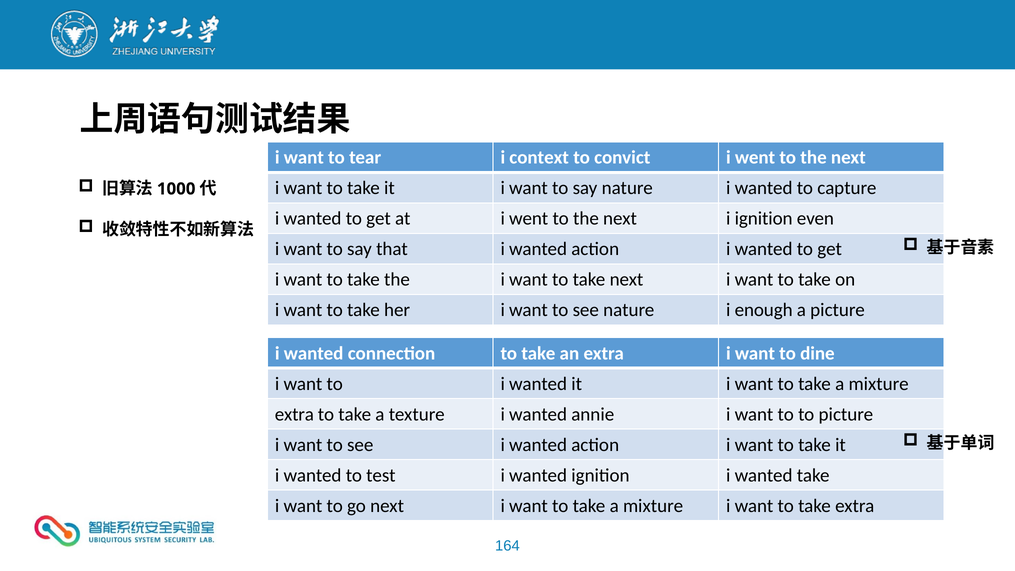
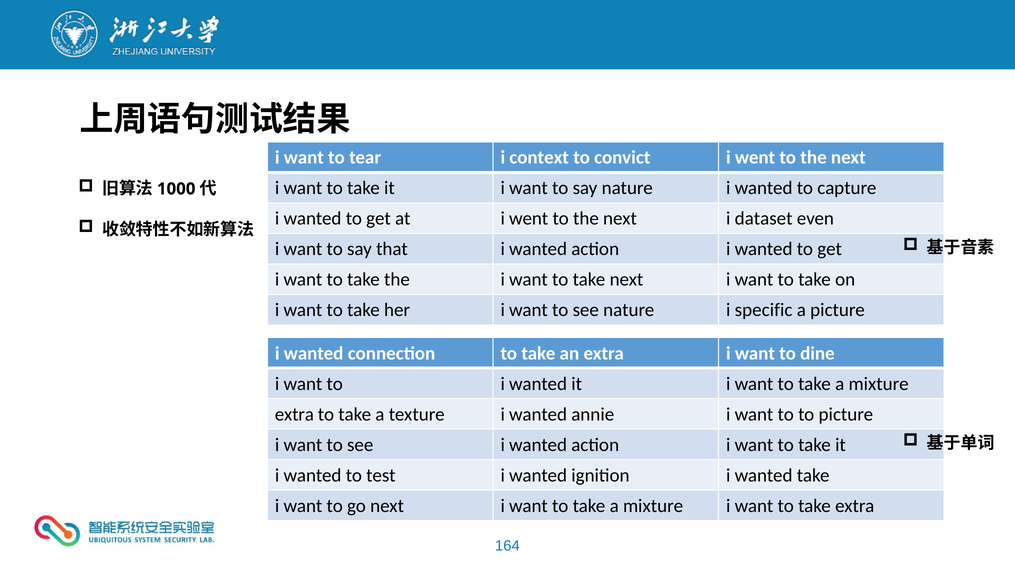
i ignition: ignition -> dataset (764, 219)
enough: enough -> specific (764, 310)
